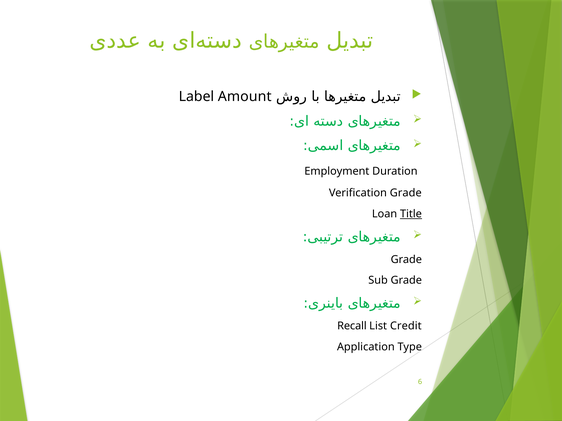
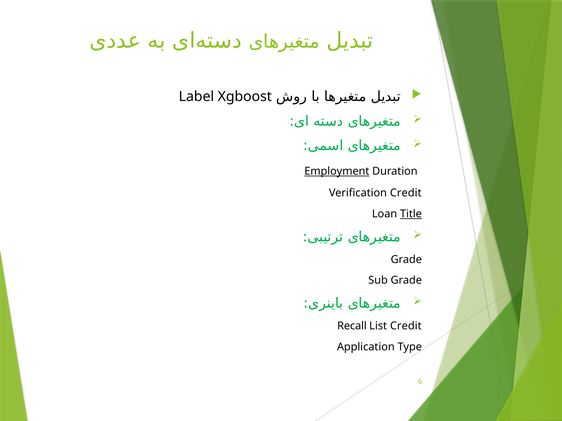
Amount: Amount -> Xgboost (245, 97)
Employment underline: none -> present (337, 172)
Verification Grade: Grade -> Credit (406, 193)
